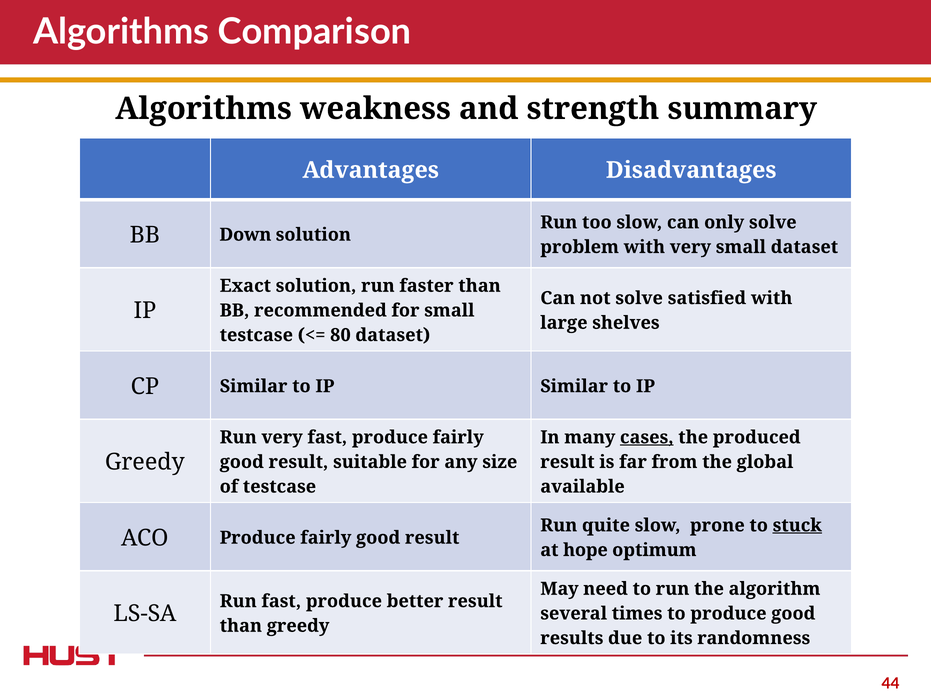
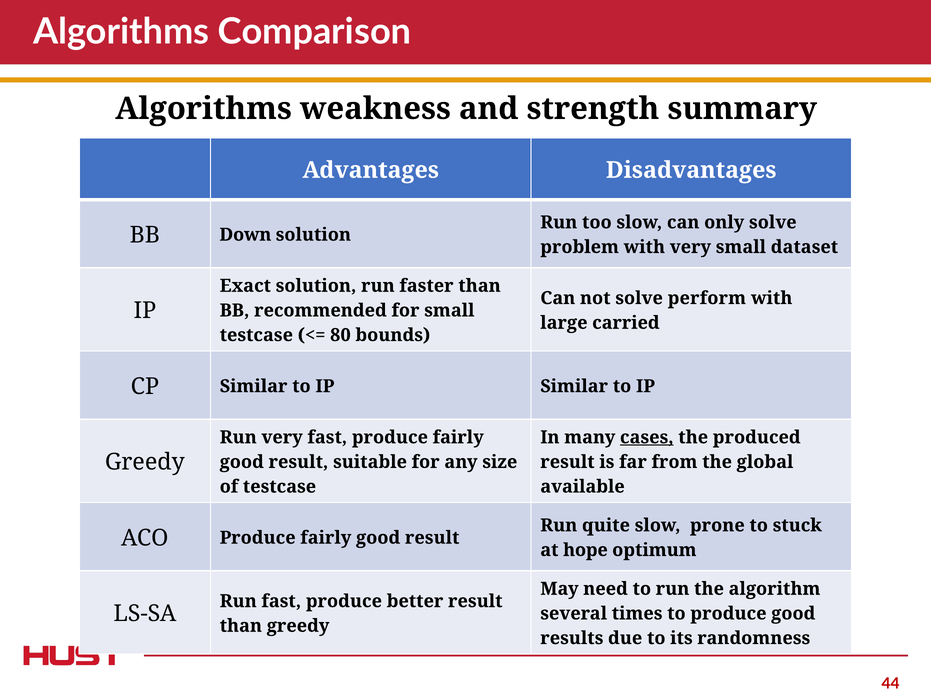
satisfied: satisfied -> perform (707, 298)
shelves: shelves -> carried (626, 323)
80 dataset: dataset -> bounds (393, 335)
stuck underline: present -> none (797, 526)
